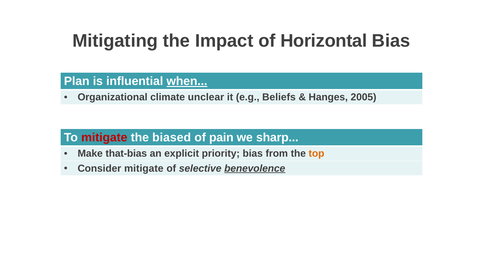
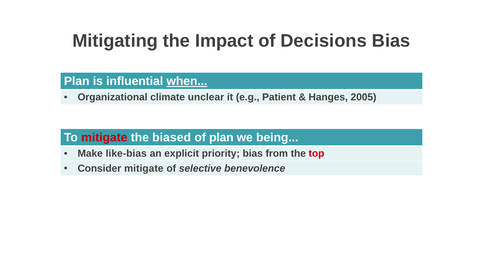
Horizontal: Horizontal -> Decisions (324, 41)
Beliefs: Beliefs -> Patient (279, 97)
of pain: pain -> plan (221, 137)
sharp: sharp -> being (277, 137)
that-bias: that-bias -> like-bias (126, 153)
top colour: orange -> red (316, 153)
benevolence underline: present -> none (255, 168)
